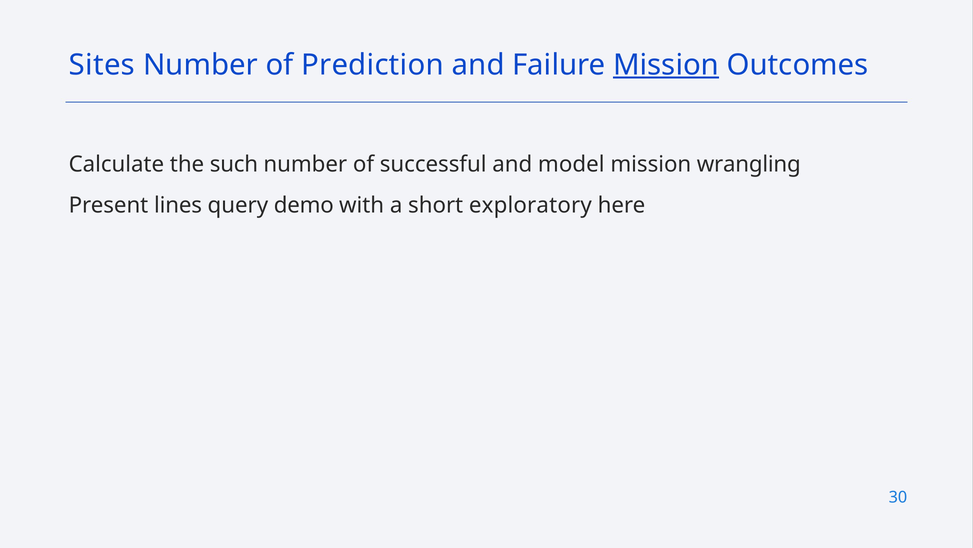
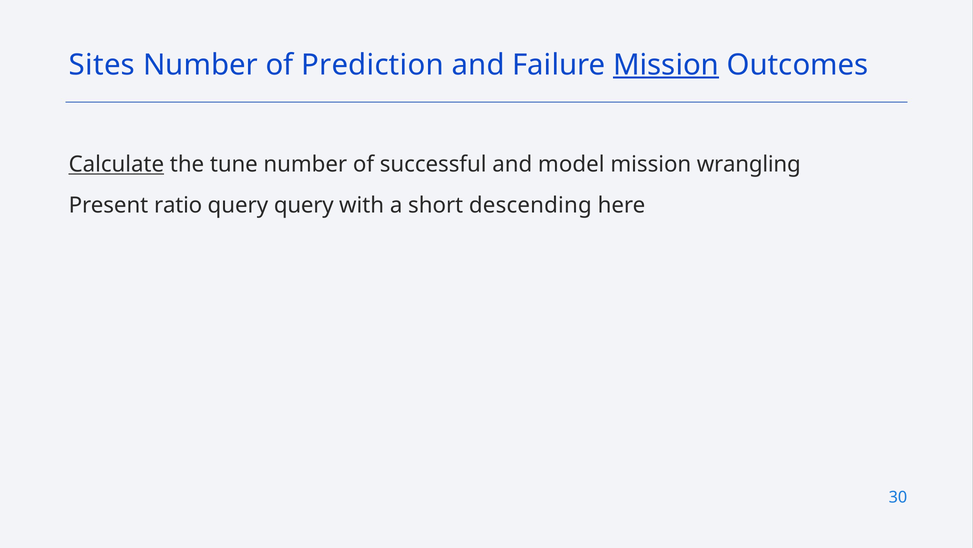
Calculate underline: none -> present (116, 164)
such: such -> tune (234, 164)
lines: lines -> ratio (178, 205)
query demo: demo -> query (304, 205)
exploratory: exploratory -> descending (530, 205)
